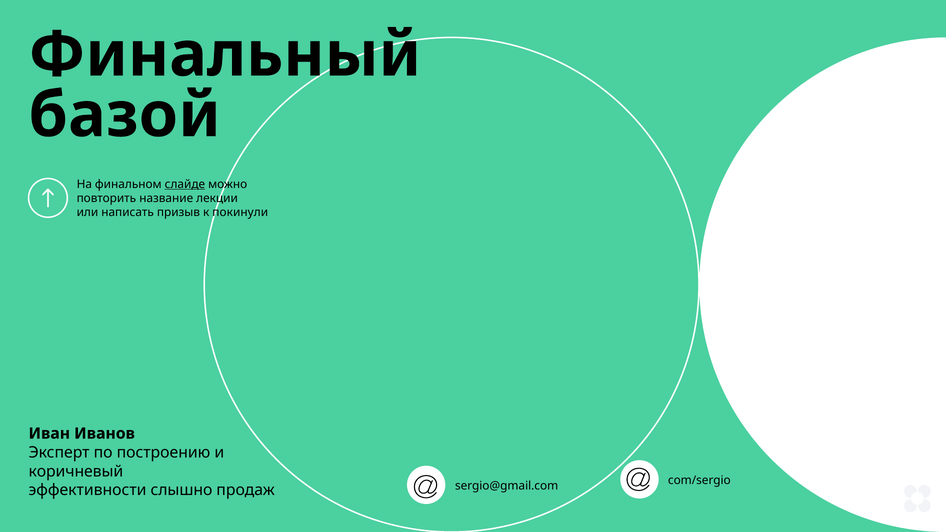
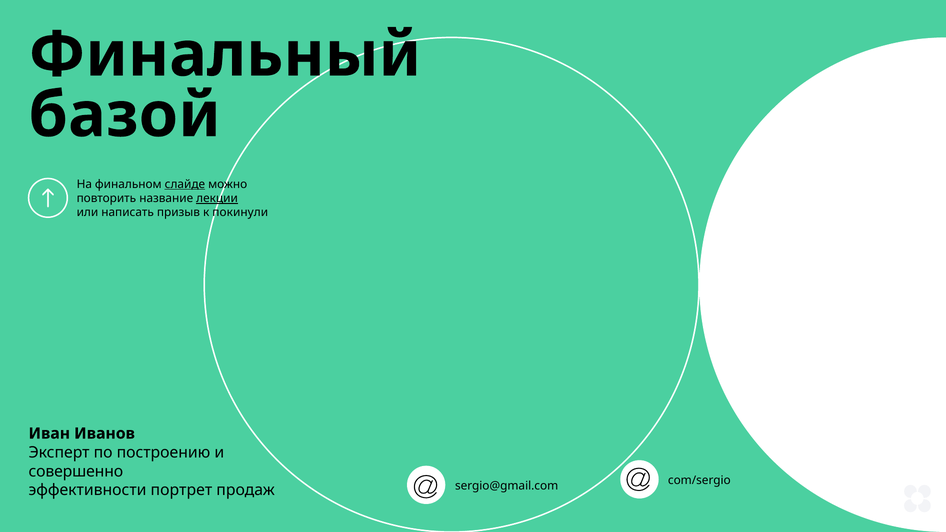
лекции underline: none -> present (217, 198)
коричневый: коричневый -> совершенно (76, 471)
слышно: слышно -> портрет (181, 490)
